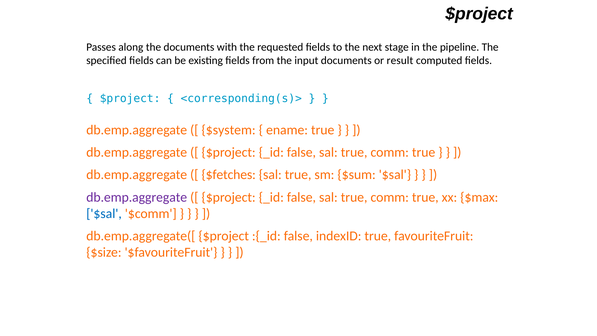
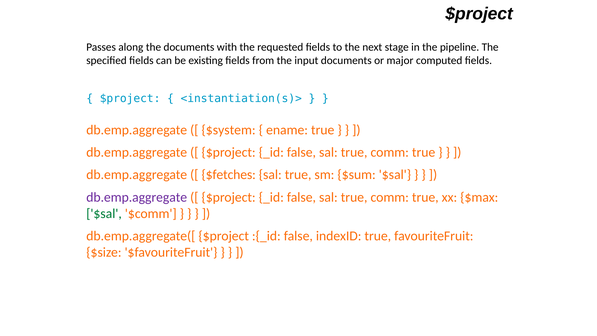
result: result -> major (400, 60)
<corresponding(s)>: <corresponding(s)> -> <instantiation(s)> (241, 98)
$sal colour: blue -> green (104, 214)
